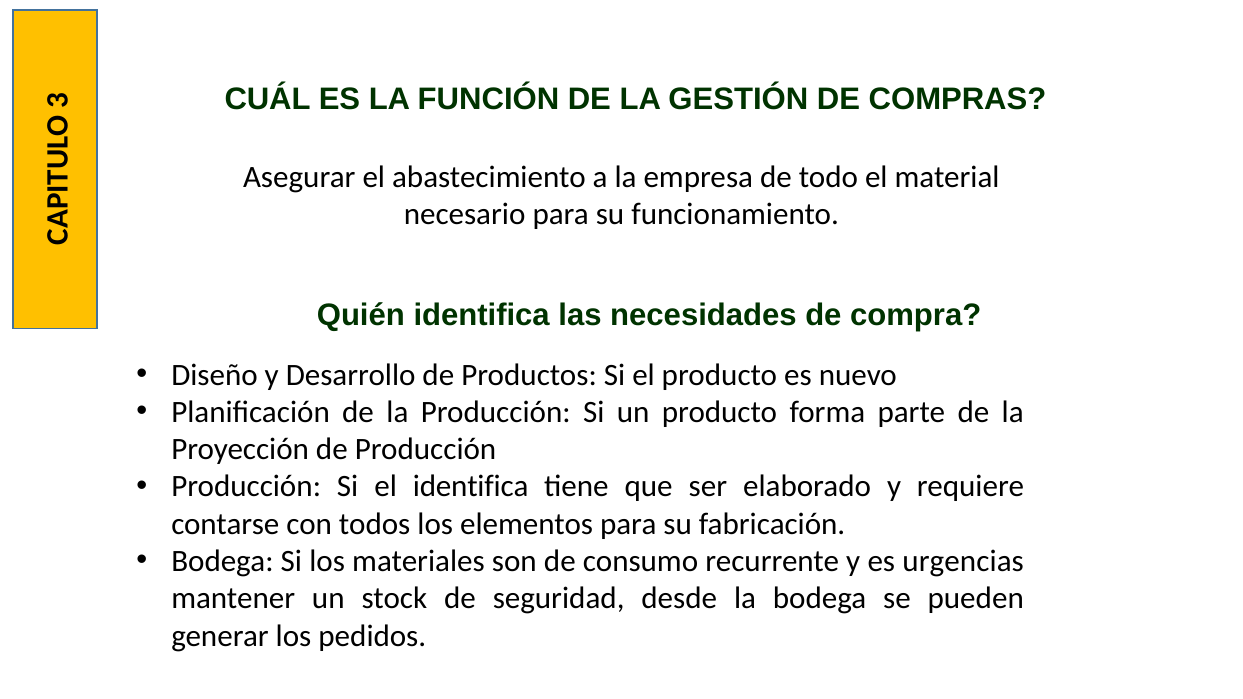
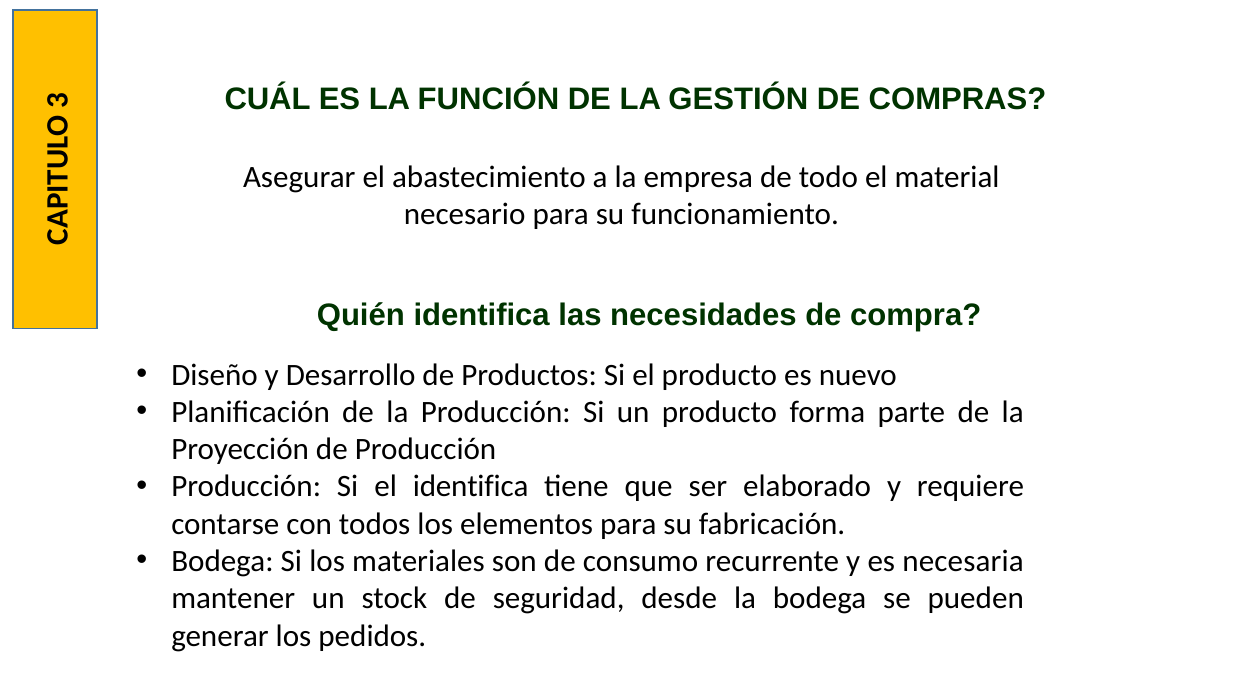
urgencias: urgencias -> necesaria (963, 561)
